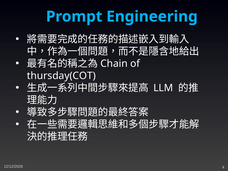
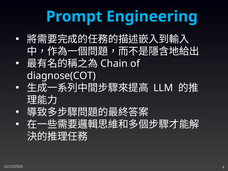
thursday(COT: thursday(COT -> diagnose(COT (61, 76)
